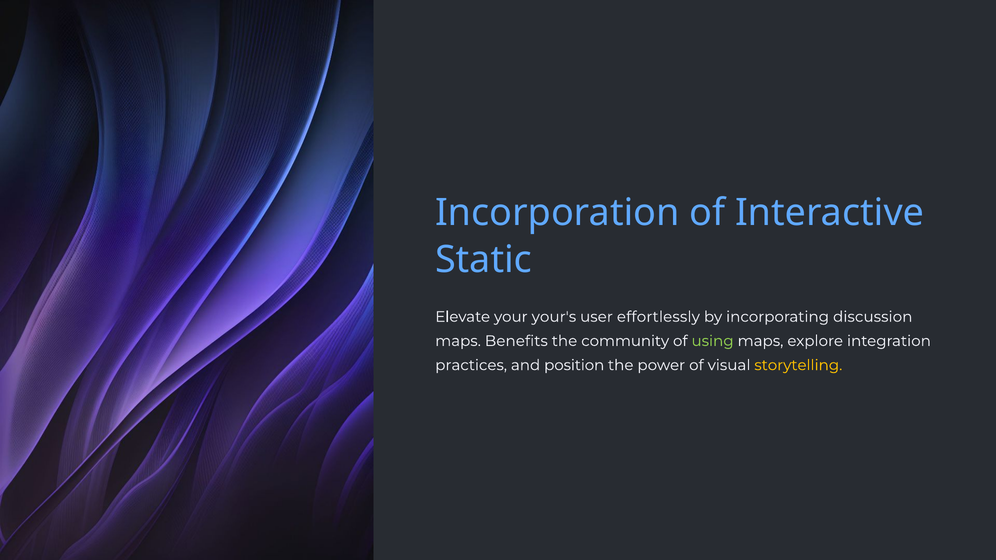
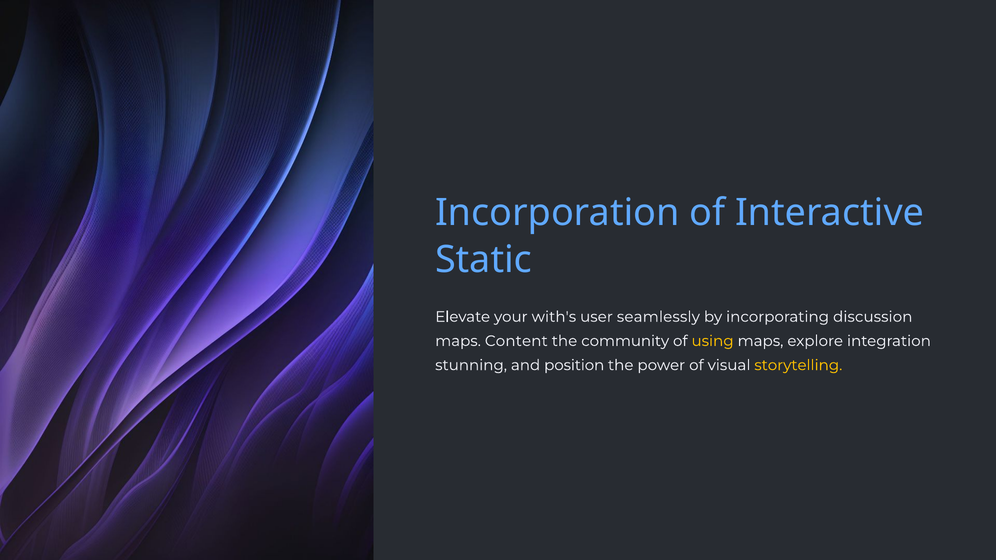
your's: your's -> with's (554, 317)
effortlessly: effortlessly -> seamlessly (658, 317)
Benefits: Benefits -> Content (516, 341)
using colour: light green -> yellow (713, 341)
practices: practices -> stunning (471, 365)
